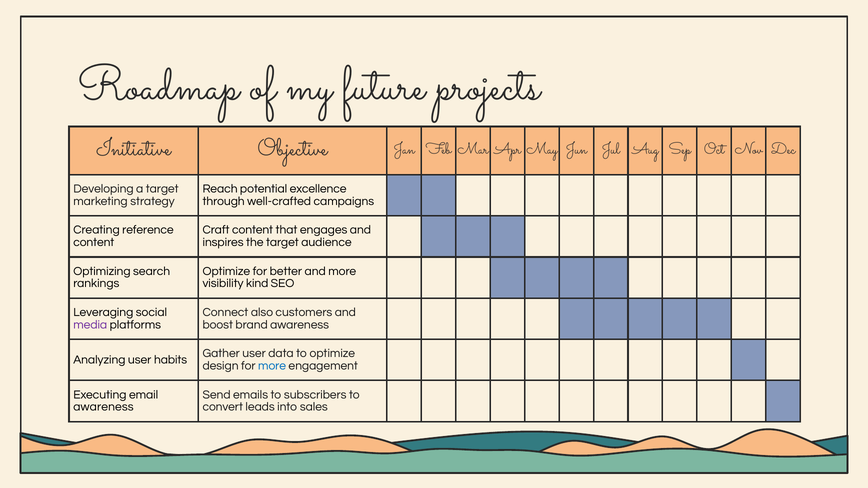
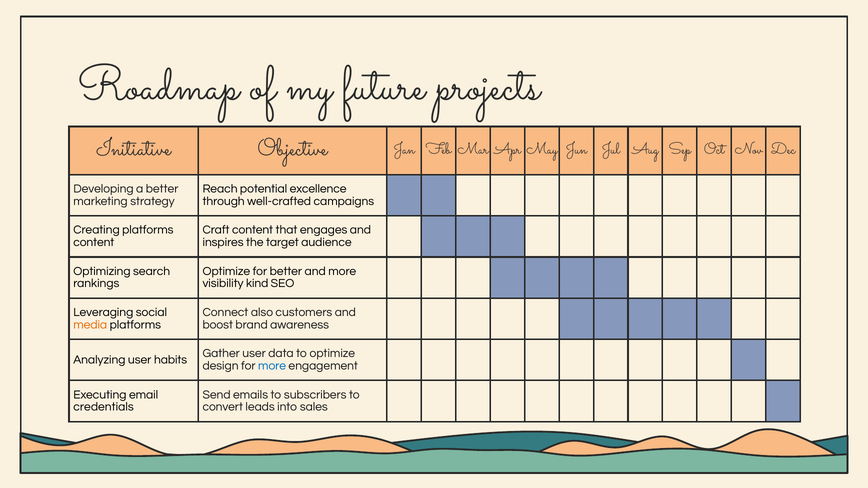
a target: target -> better (162, 189)
Creating reference: reference -> platforms (148, 230)
media colour: purple -> orange (90, 325)
awareness: awareness -> credentials (104, 407)
